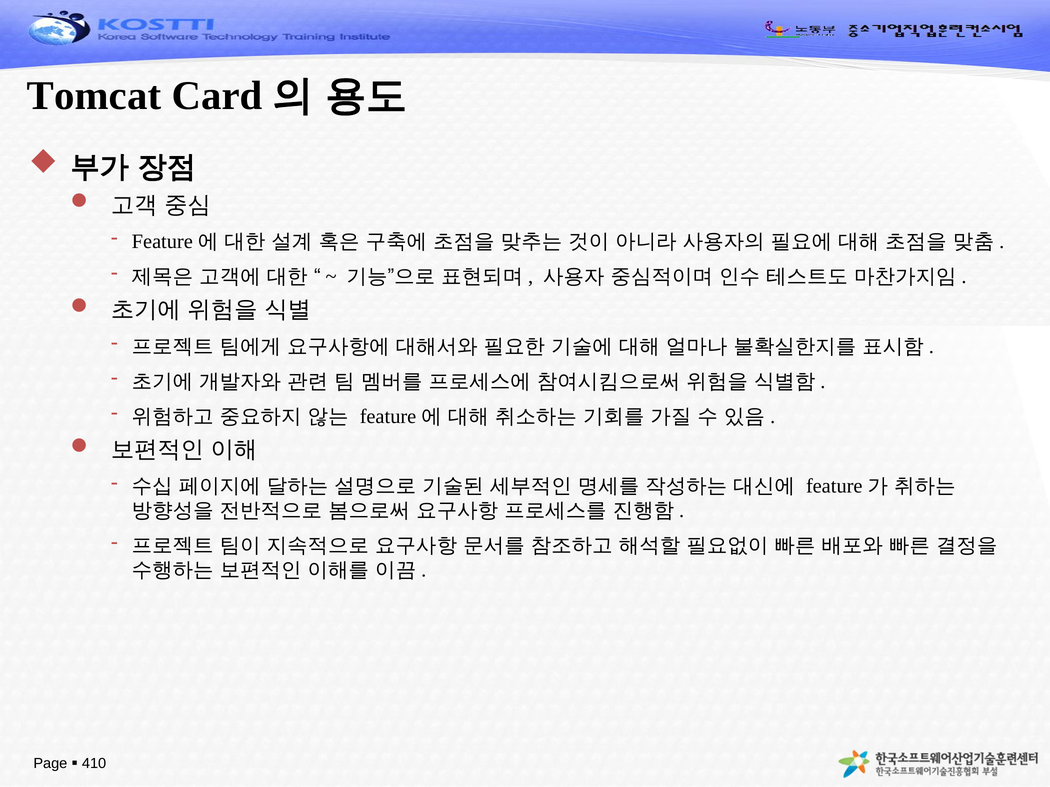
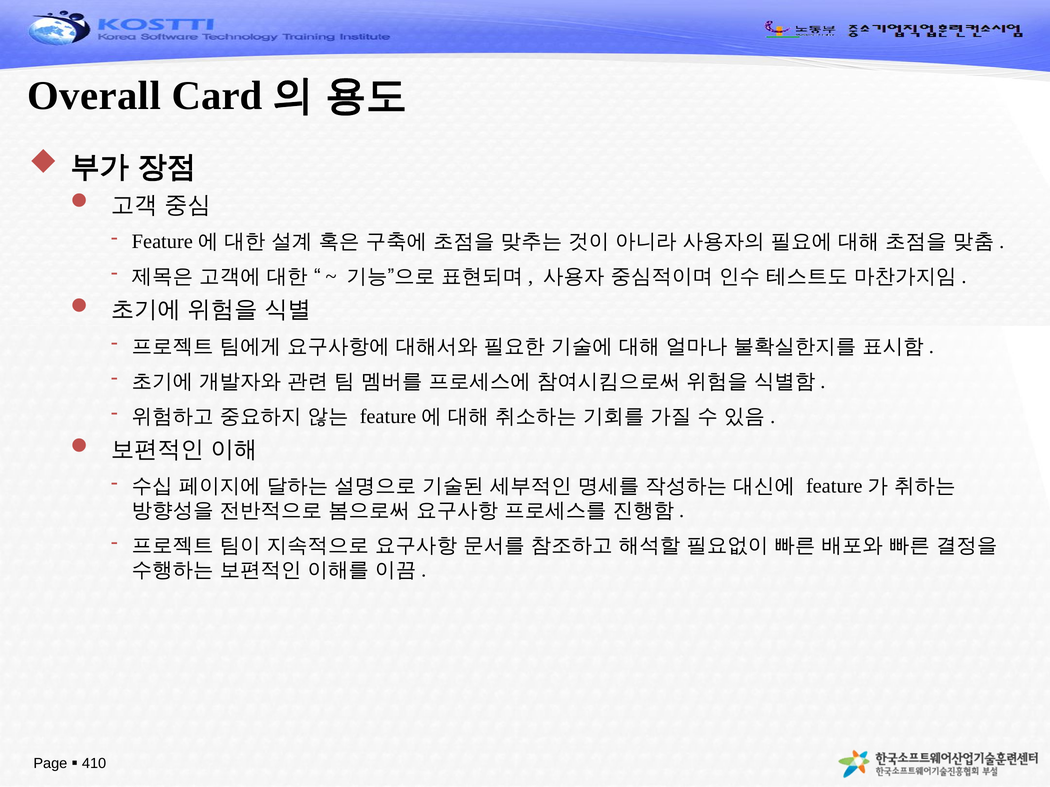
Tomcat: Tomcat -> Overall (94, 96)
